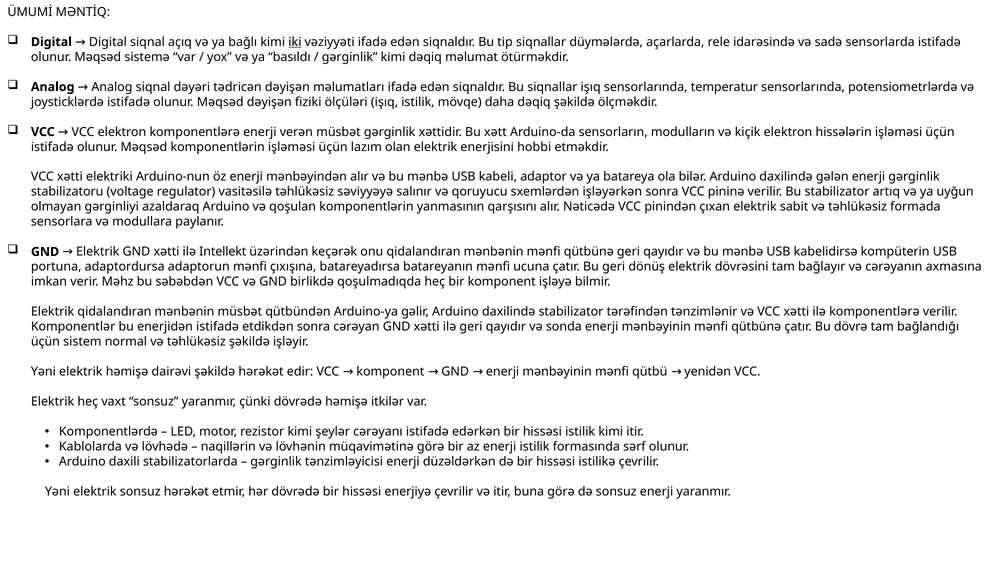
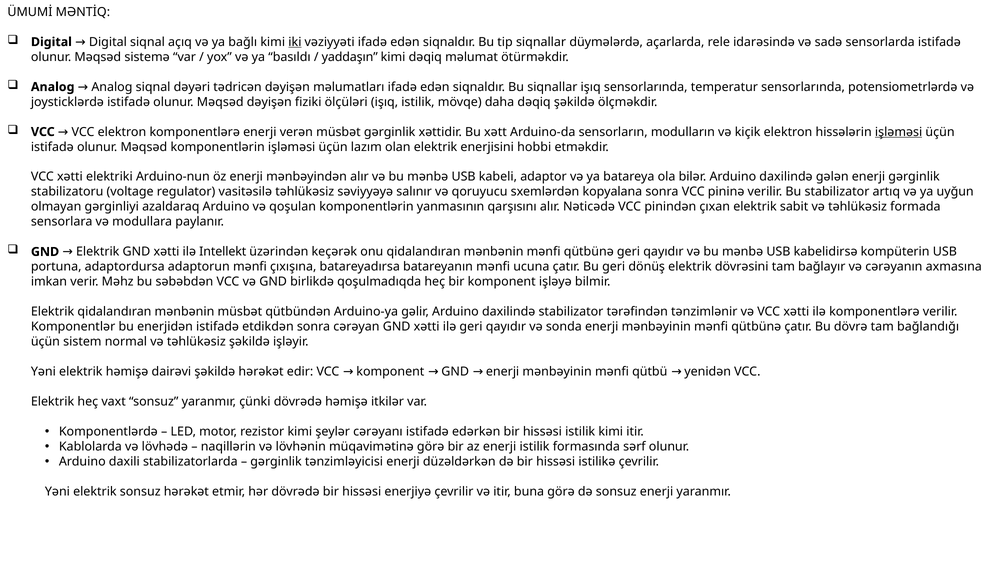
gərginlik: gərginlik -> yaddaşın (350, 57)
işləməsi underline: none -> present (899, 132)
işləyərkən: işləyərkən -> kopyalana (612, 192)
